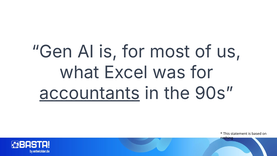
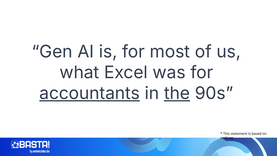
the underline: none -> present (177, 93)
